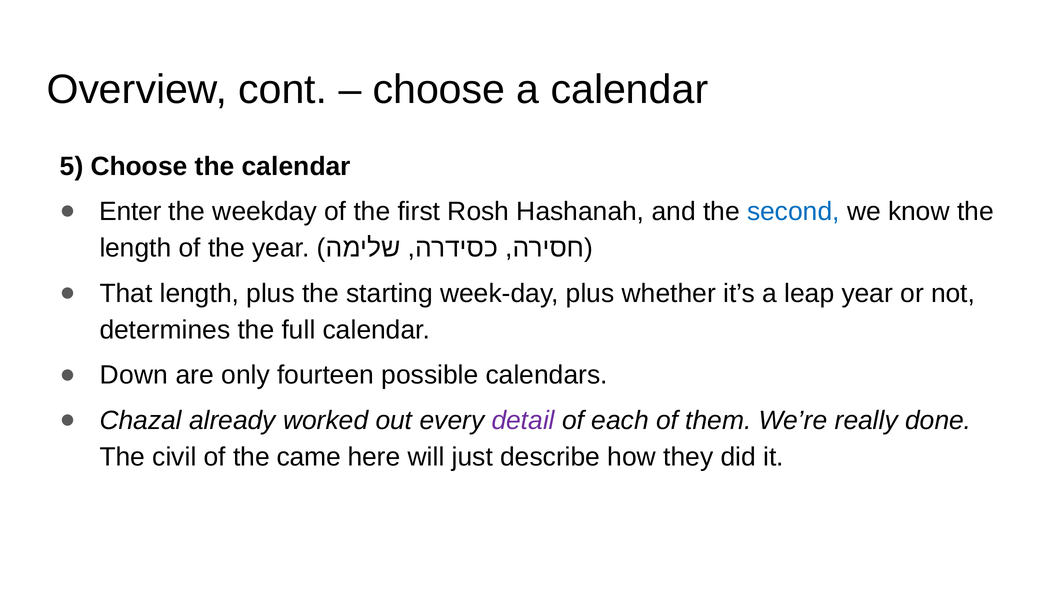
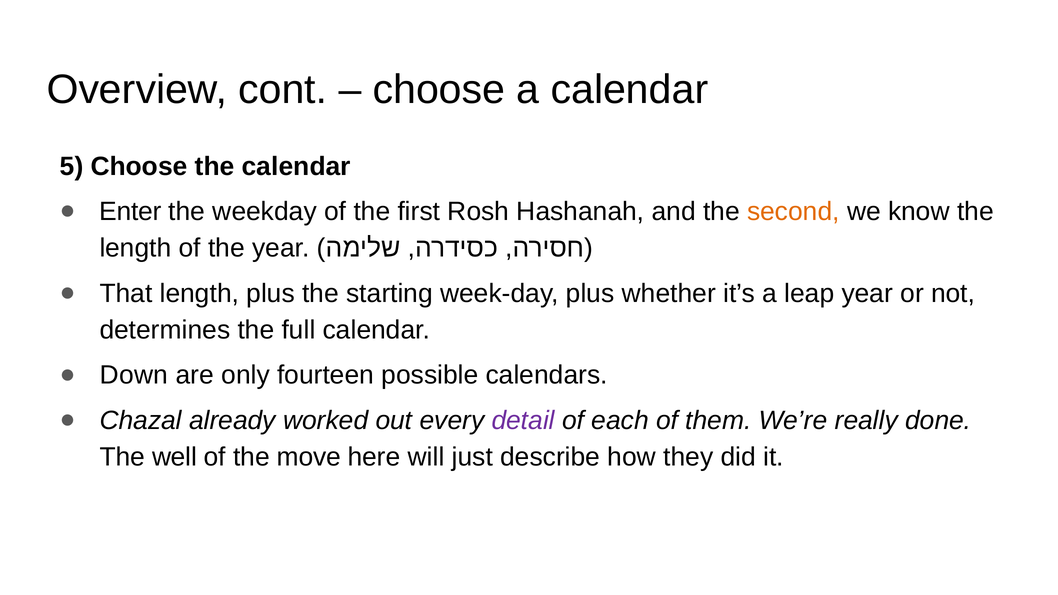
second colour: blue -> orange (793, 212)
civil: civil -> well (175, 457)
came: came -> move (309, 457)
